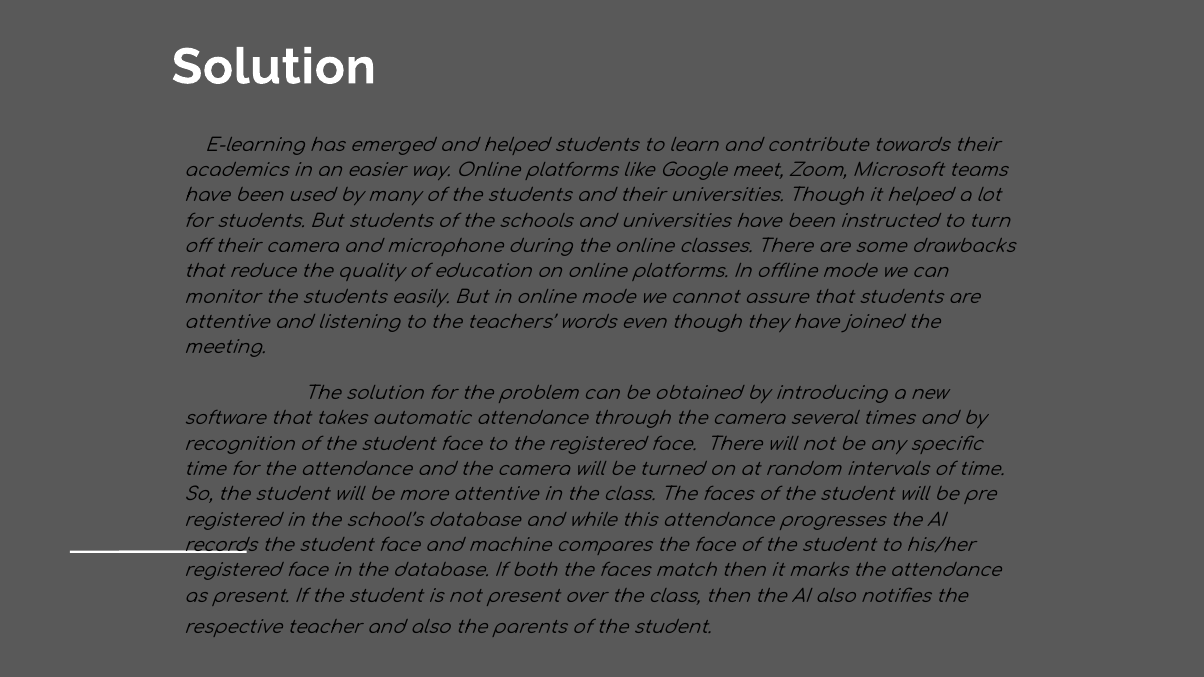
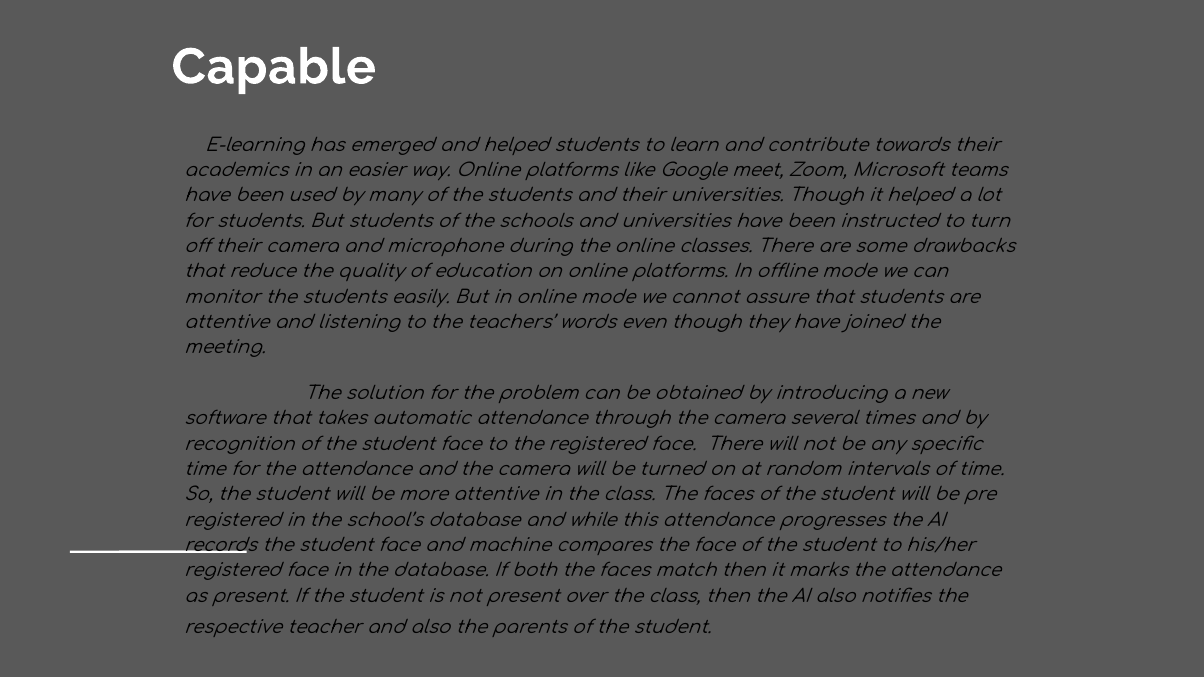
Solution: Solution -> Capable (274, 67)
